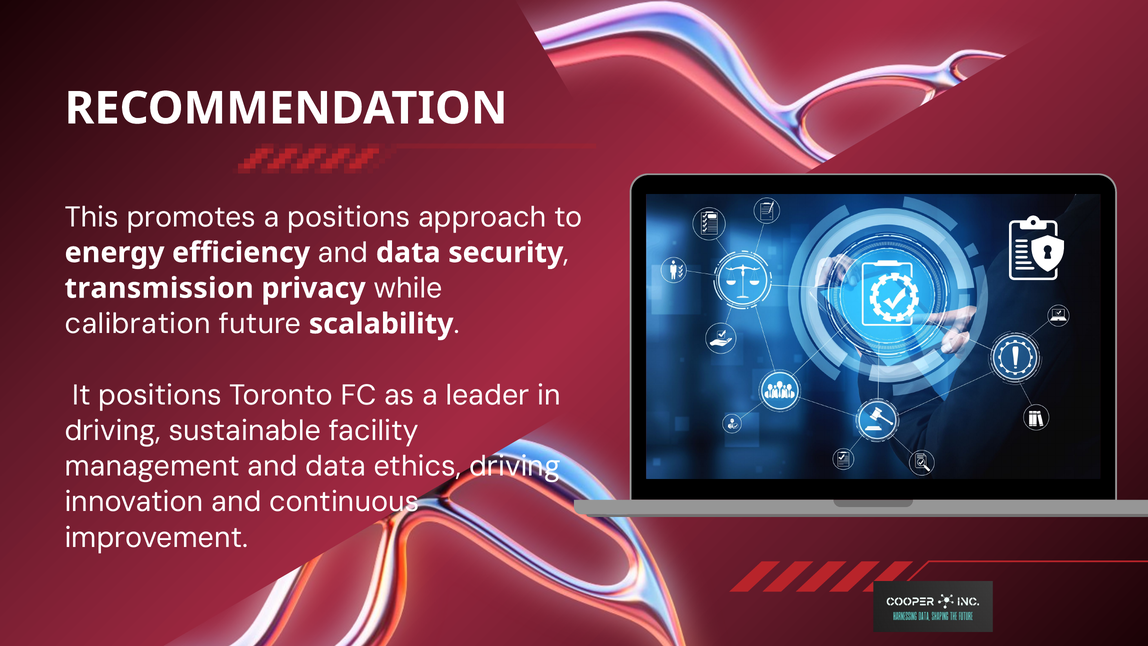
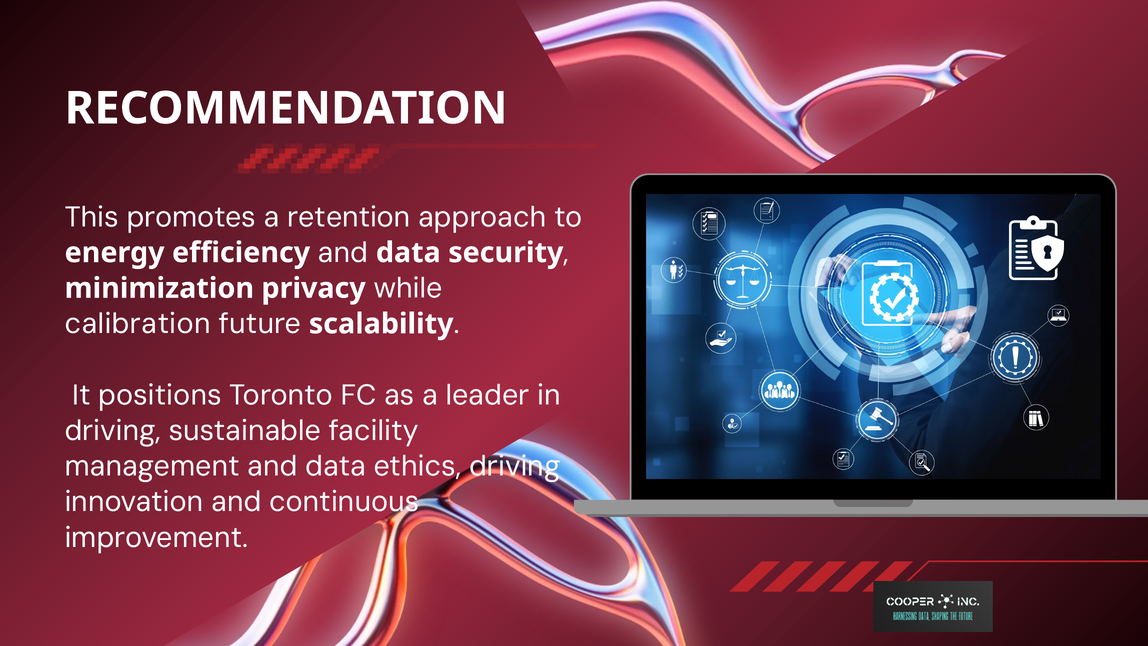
a positions: positions -> retention (349, 217)
transmission: transmission -> minimization (159, 288)
